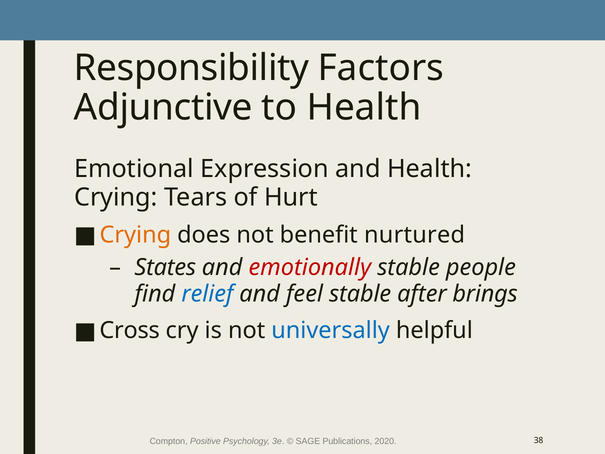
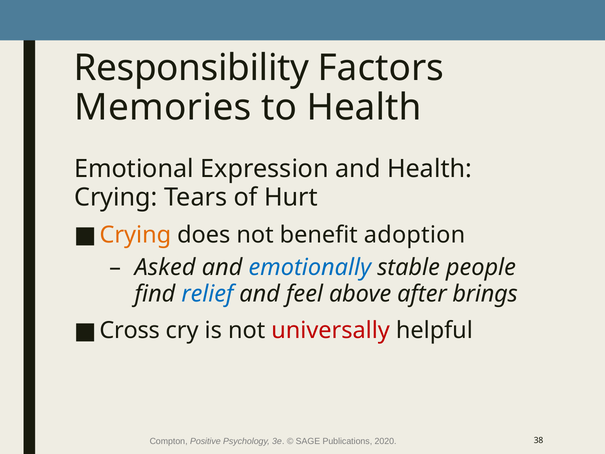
Adjunctive: Adjunctive -> Memories (163, 107)
nurtured: nurtured -> adoption (415, 235)
States: States -> Asked (165, 267)
emotionally colour: red -> blue (310, 267)
feel stable: stable -> above (360, 294)
universally colour: blue -> red (331, 330)
